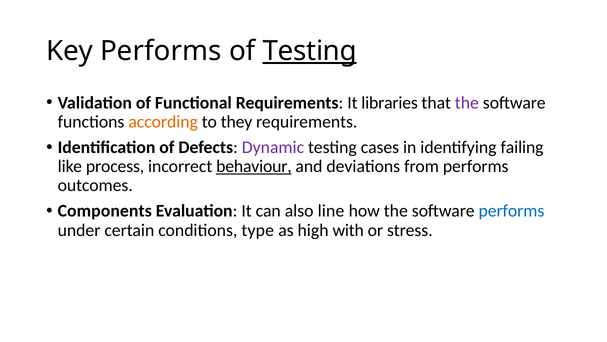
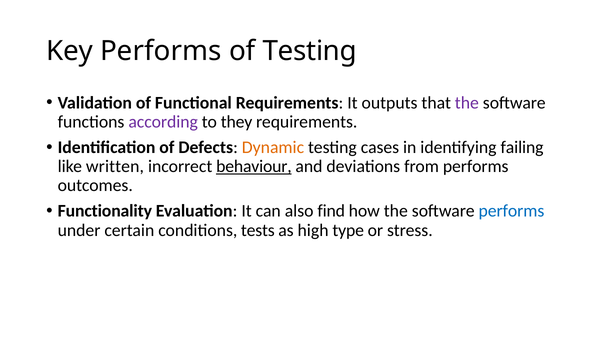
Testing underline: present -> none (310, 51)
libraries: libraries -> outputs (390, 103)
according colour: orange -> purple (163, 122)
Dynamic colour: purple -> orange (273, 147)
process: process -> written (115, 166)
Components: Components -> Functionality (105, 211)
line: line -> find (331, 211)
type: type -> tests (258, 230)
with: with -> type (348, 230)
